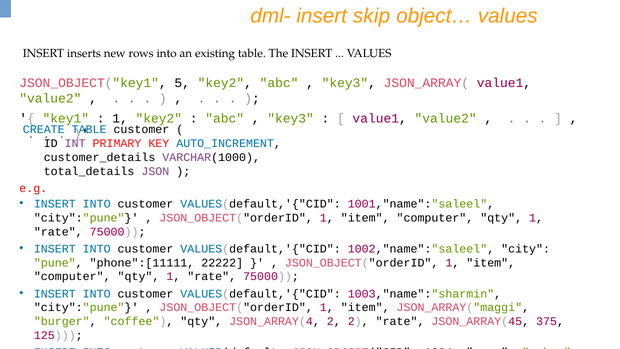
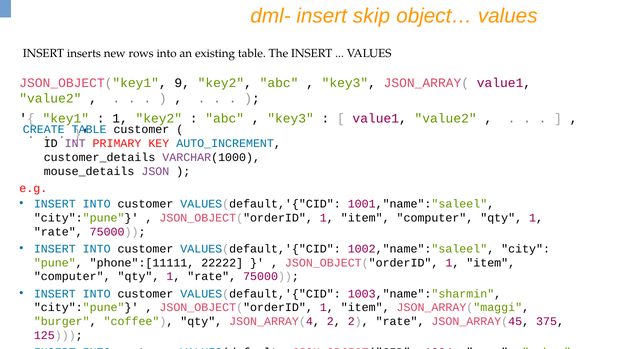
5: 5 -> 9 (182, 83)
total_details: total_details -> mouse_details (89, 171)
